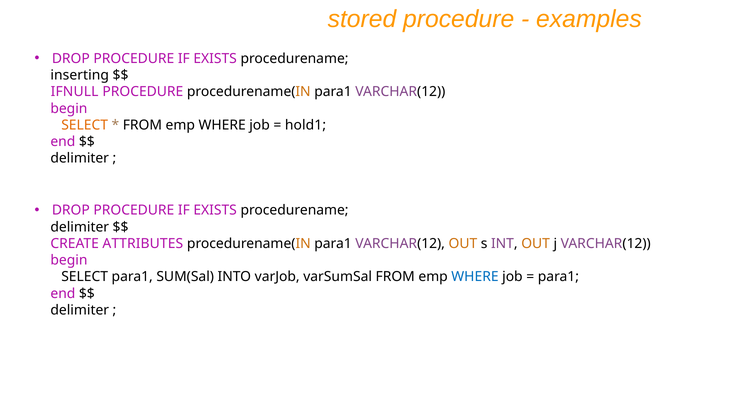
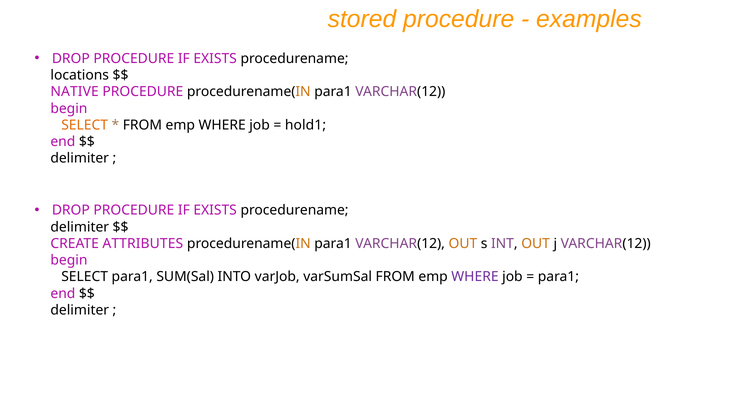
inserting: inserting -> locations (80, 75)
IFNULL: IFNULL -> NATIVE (75, 92)
WHERE colour: blue -> purple (475, 277)
